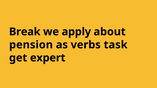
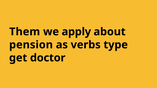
Break: Break -> Them (25, 32)
task: task -> type (116, 45)
expert: expert -> doctor (48, 58)
